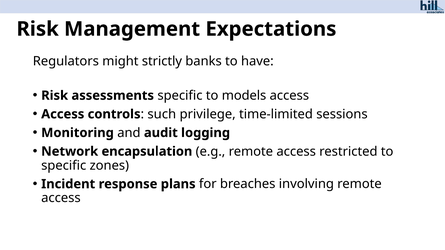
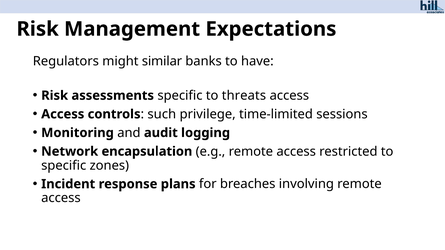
strictly: strictly -> similar (162, 61)
models: models -> threats (244, 96)
